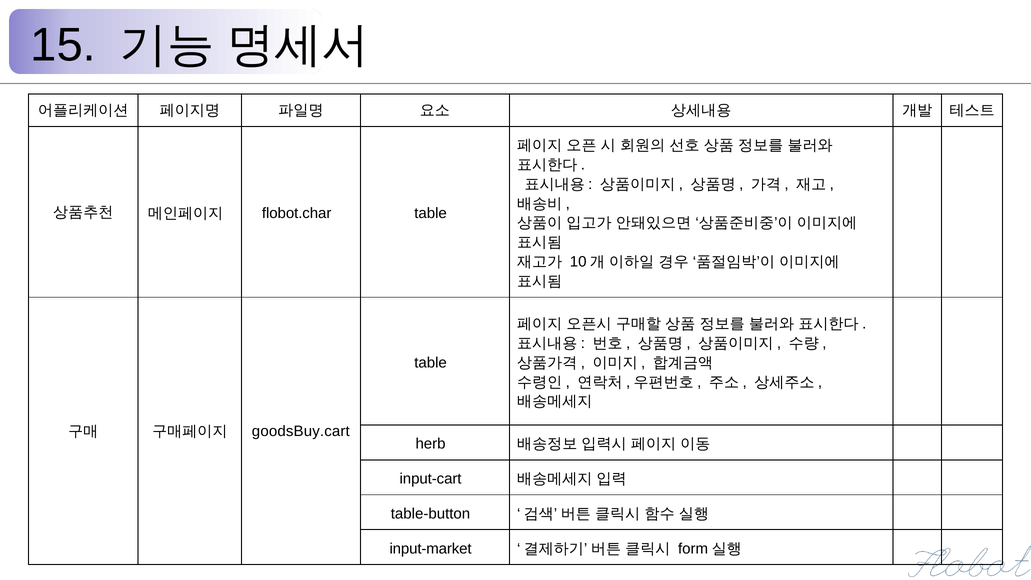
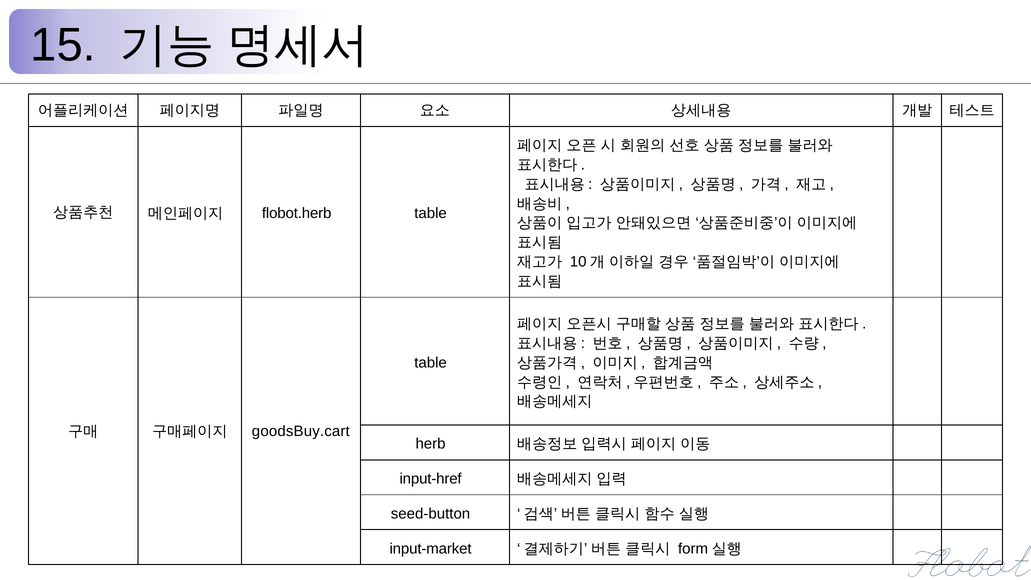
flobot.char: flobot.char -> flobot.herb (297, 213)
input-cart: input-cart -> input-href (431, 479)
table-button: table-button -> seed-button (431, 514)
